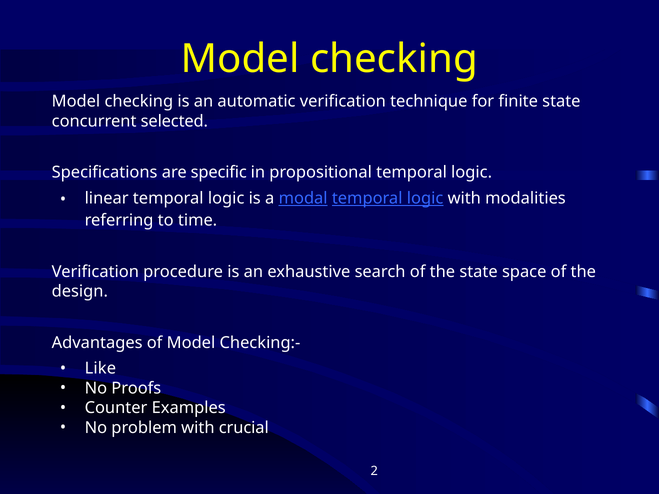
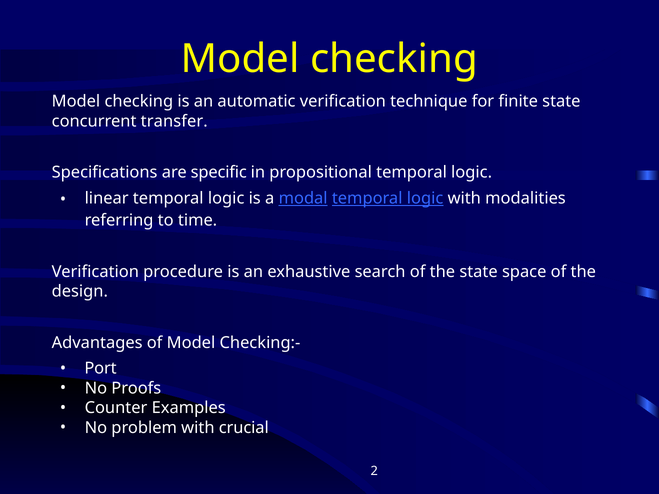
selected: selected -> transfer (174, 121)
Like: Like -> Port (101, 369)
